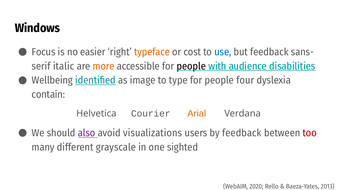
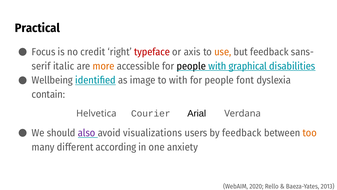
Windows: Windows -> Practical (37, 28)
easier: easier -> credit (93, 52)
typeface colour: orange -> red (152, 52)
cost: cost -> axis (192, 52)
use colour: blue -> orange (223, 52)
audience: audience -> graphical (248, 66)
to type: type -> with (178, 80)
four: four -> font (245, 80)
Arial colour: orange -> black (197, 113)
too colour: red -> orange (310, 133)
grayscale: grayscale -> according (116, 147)
sighted: sighted -> anxiety (183, 147)
